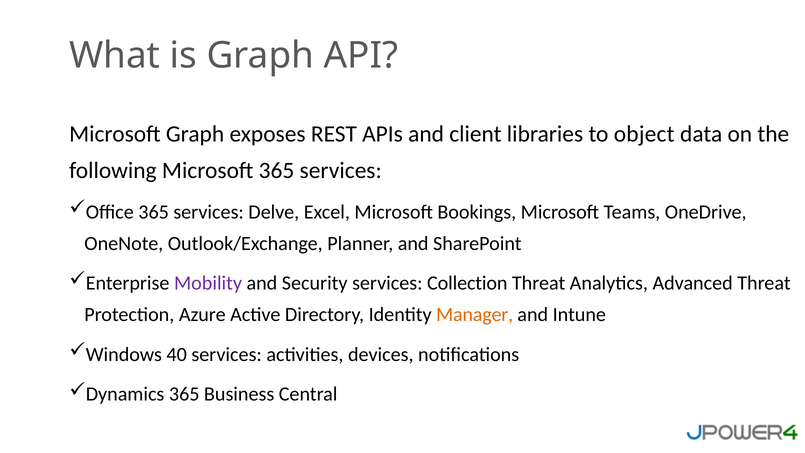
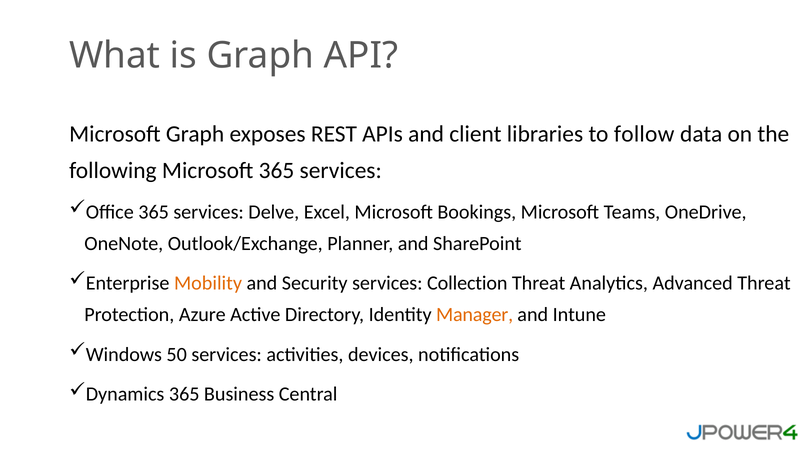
object: object -> follow (644, 134)
Mobility colour: purple -> orange (208, 283)
40: 40 -> 50 (177, 354)
